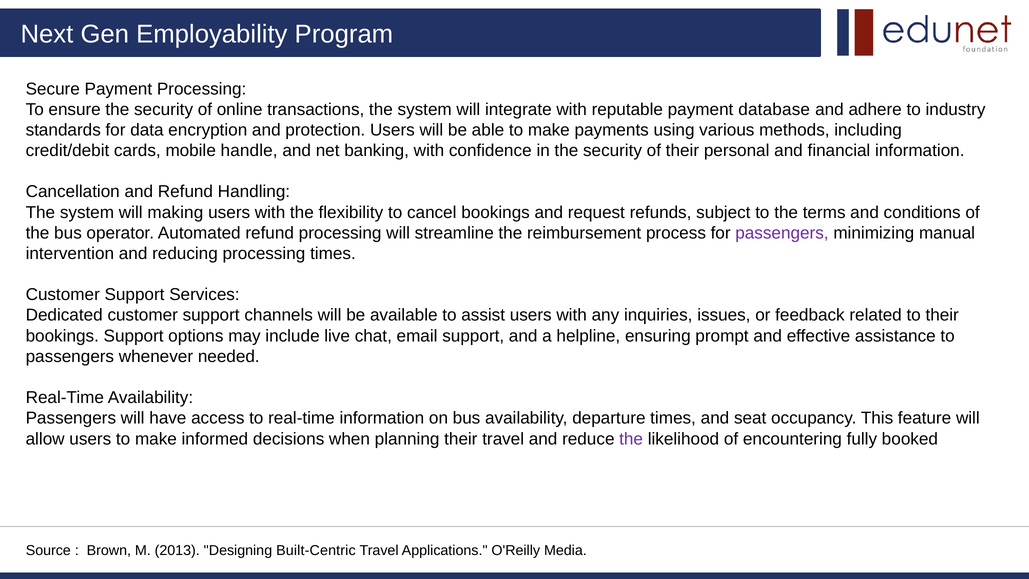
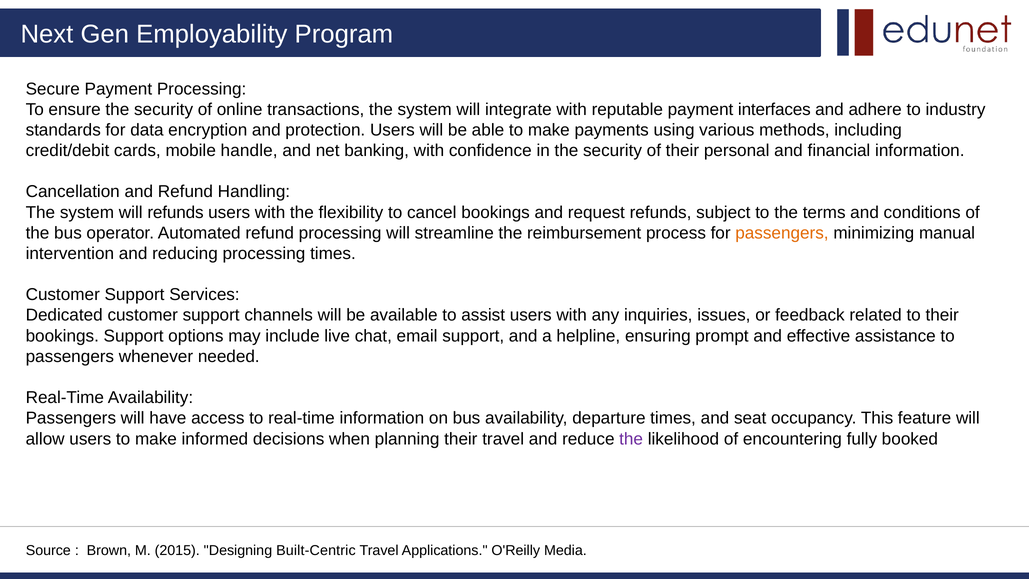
database: database -> interfaces (774, 109)
will making: making -> refunds (175, 212)
passengers colour: purple -> orange (782, 233)
2013: 2013 -> 2015 (177, 550)
